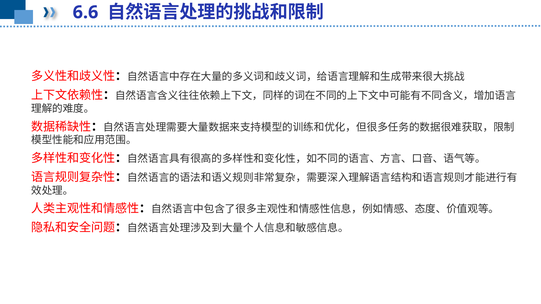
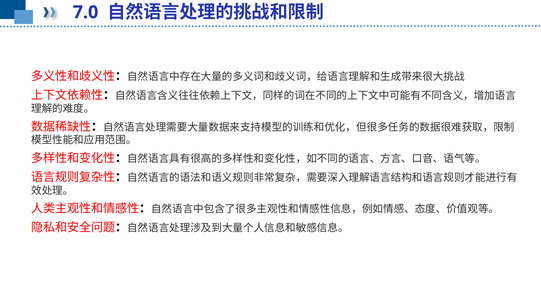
6.6: 6.6 -> 7.0 (85, 12)
